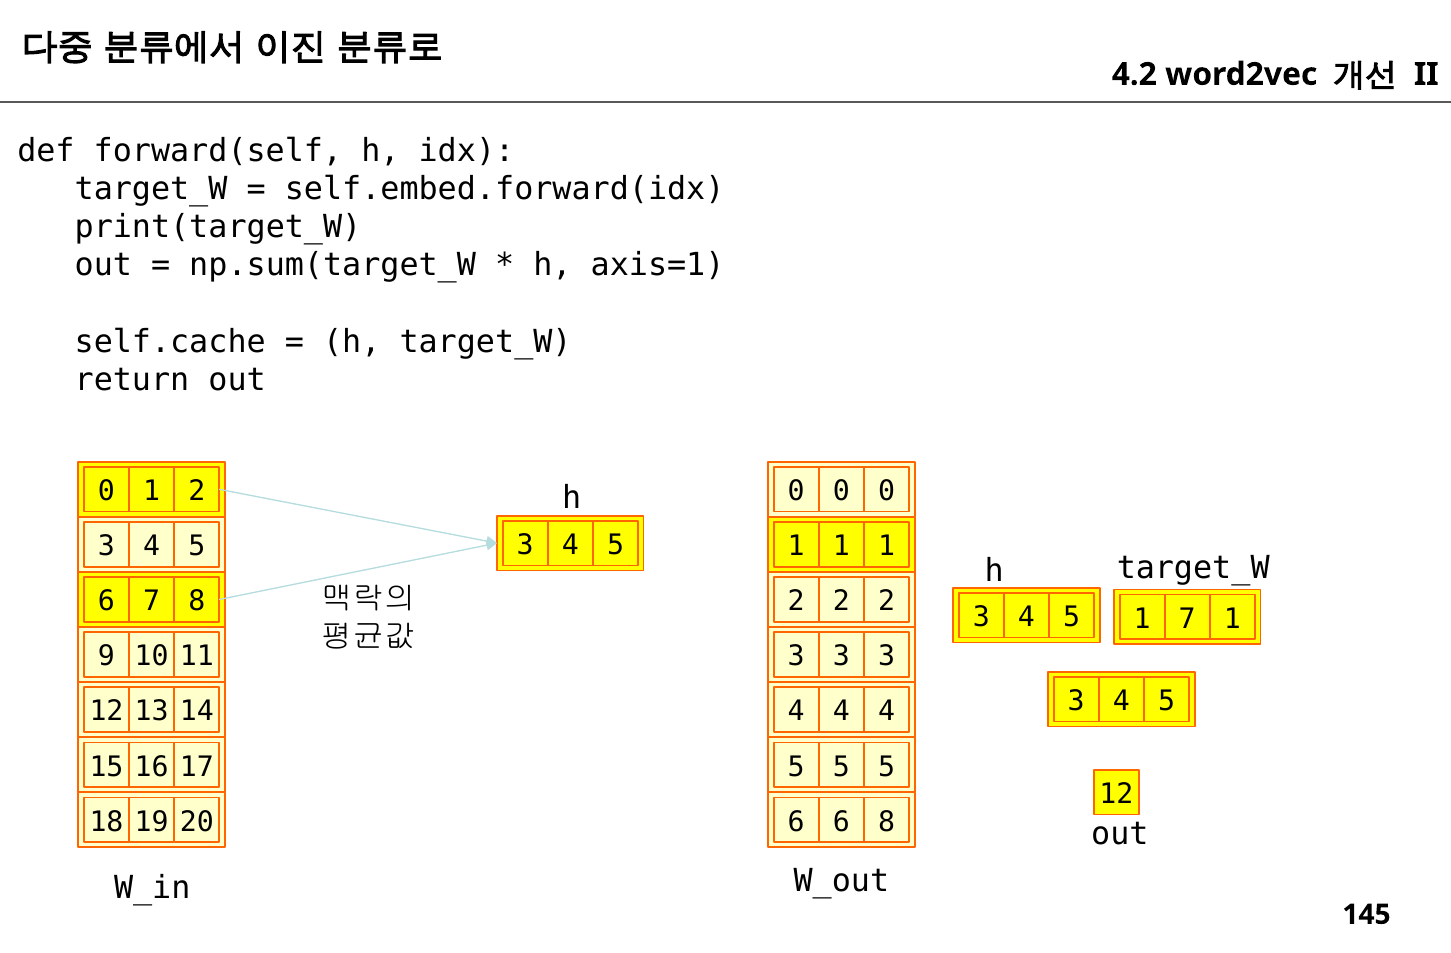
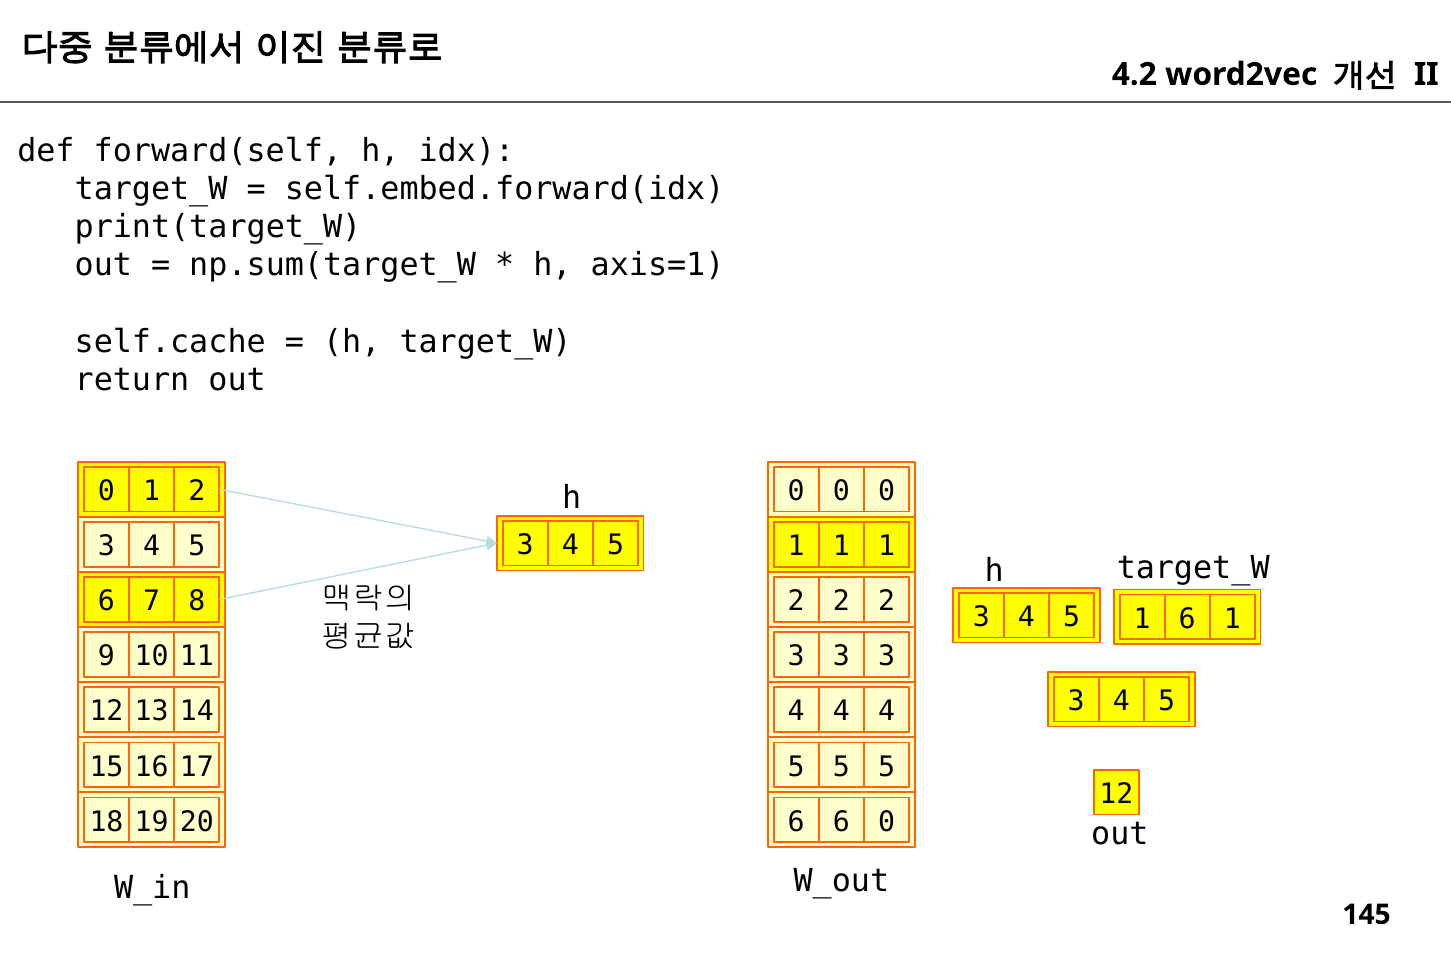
1 7: 7 -> 6 (1187, 619)
6 8: 8 -> 0 (887, 822)
